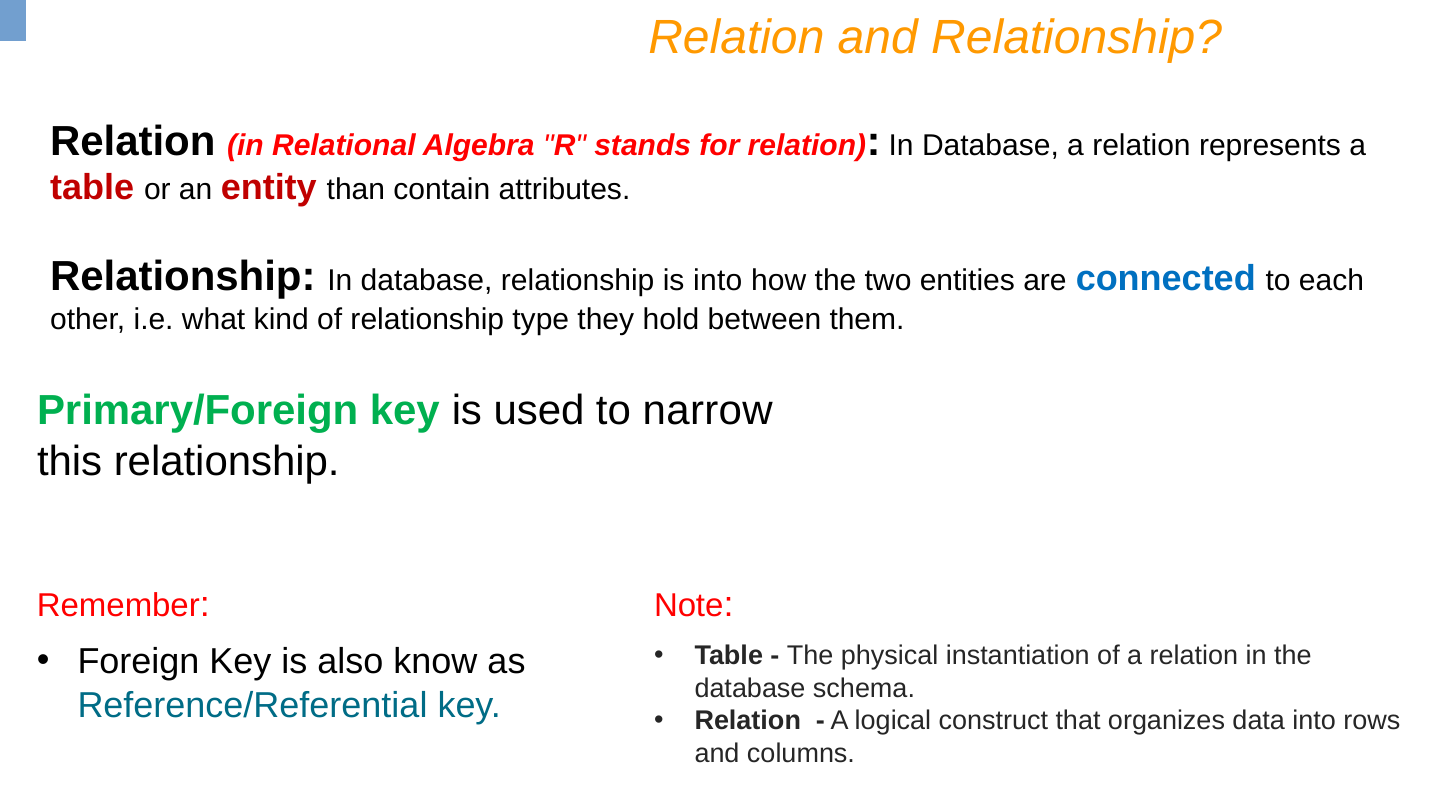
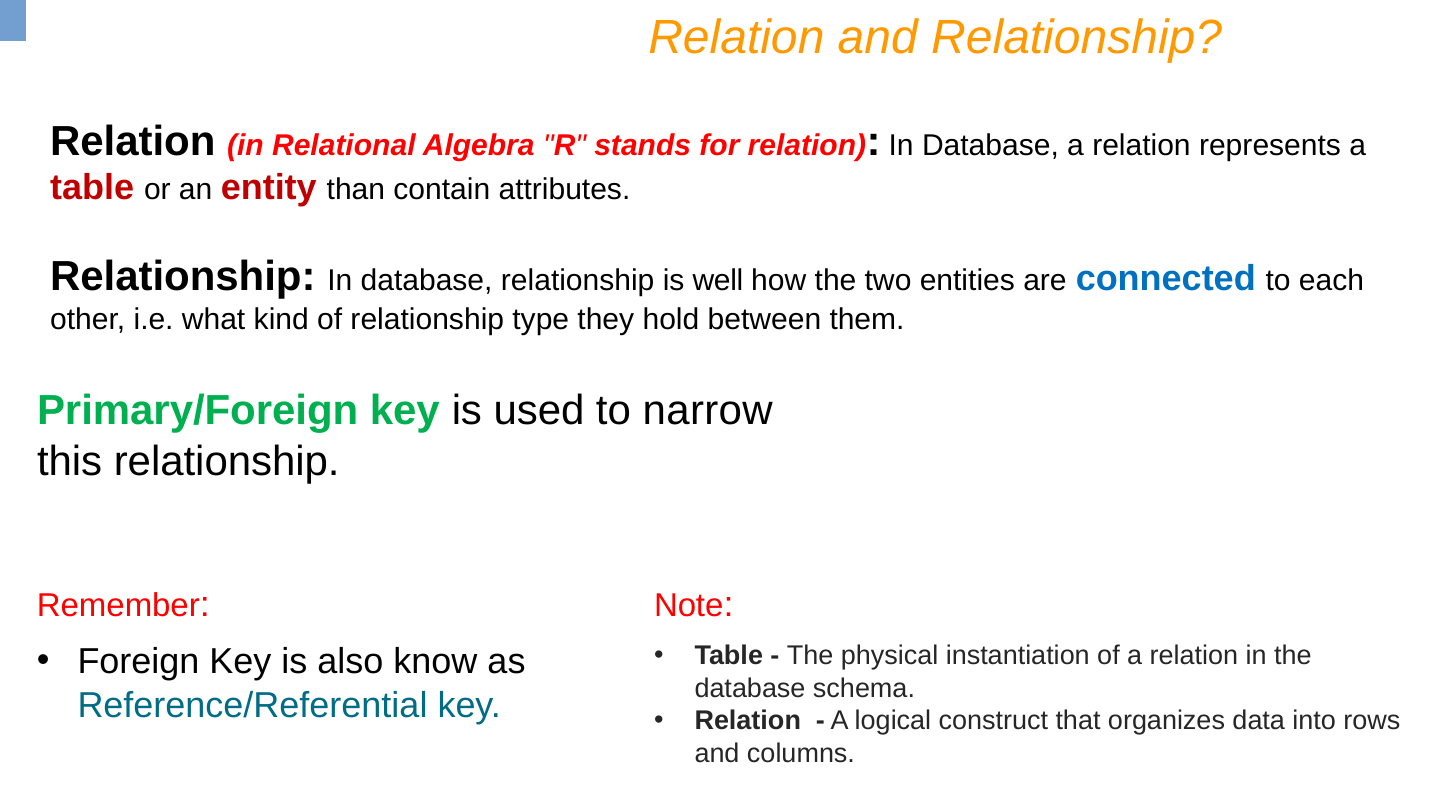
is into: into -> well (718, 281)
